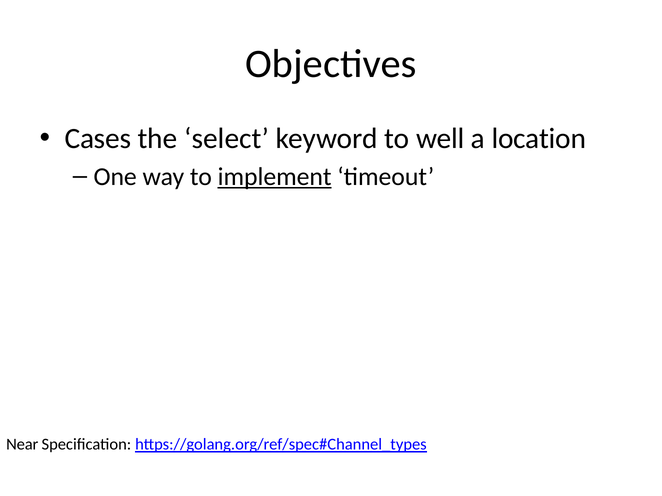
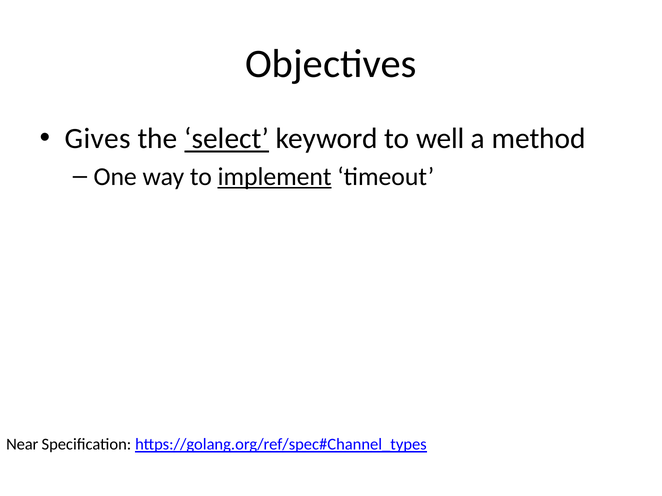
Cases: Cases -> Gives (98, 139)
select underline: none -> present (227, 139)
location: location -> method (539, 139)
